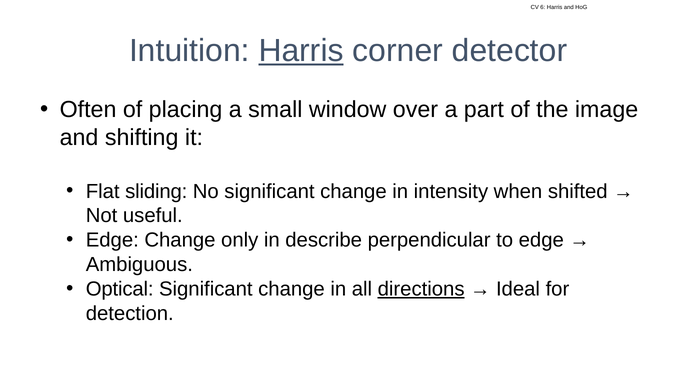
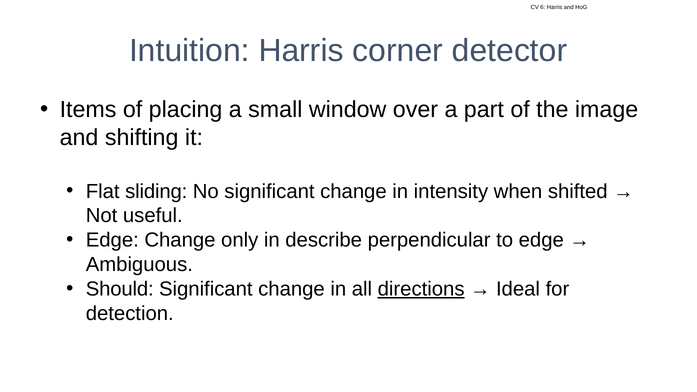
Harris underline: present -> none (301, 51)
Often: Often -> Items (88, 110)
Optical: Optical -> Should (120, 289)
